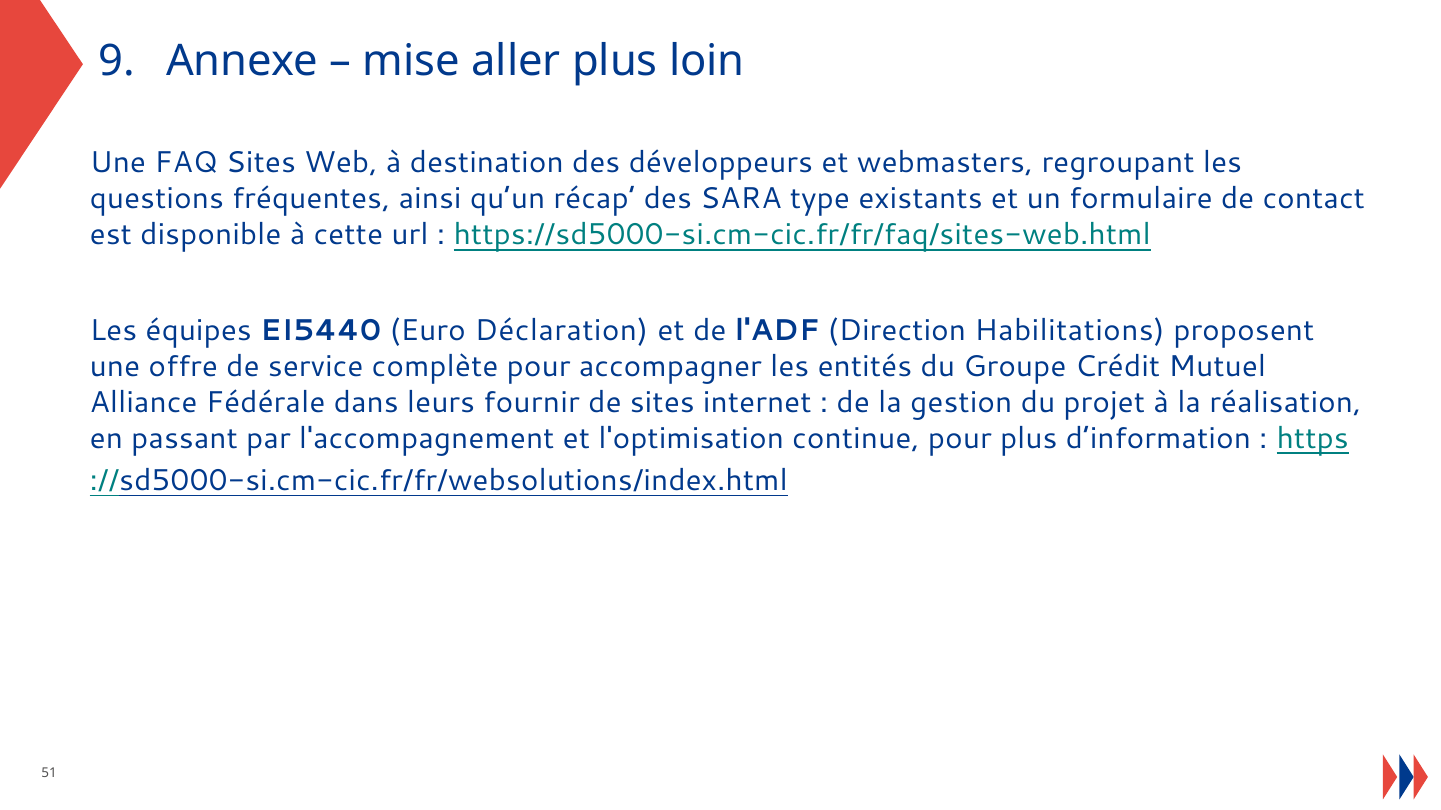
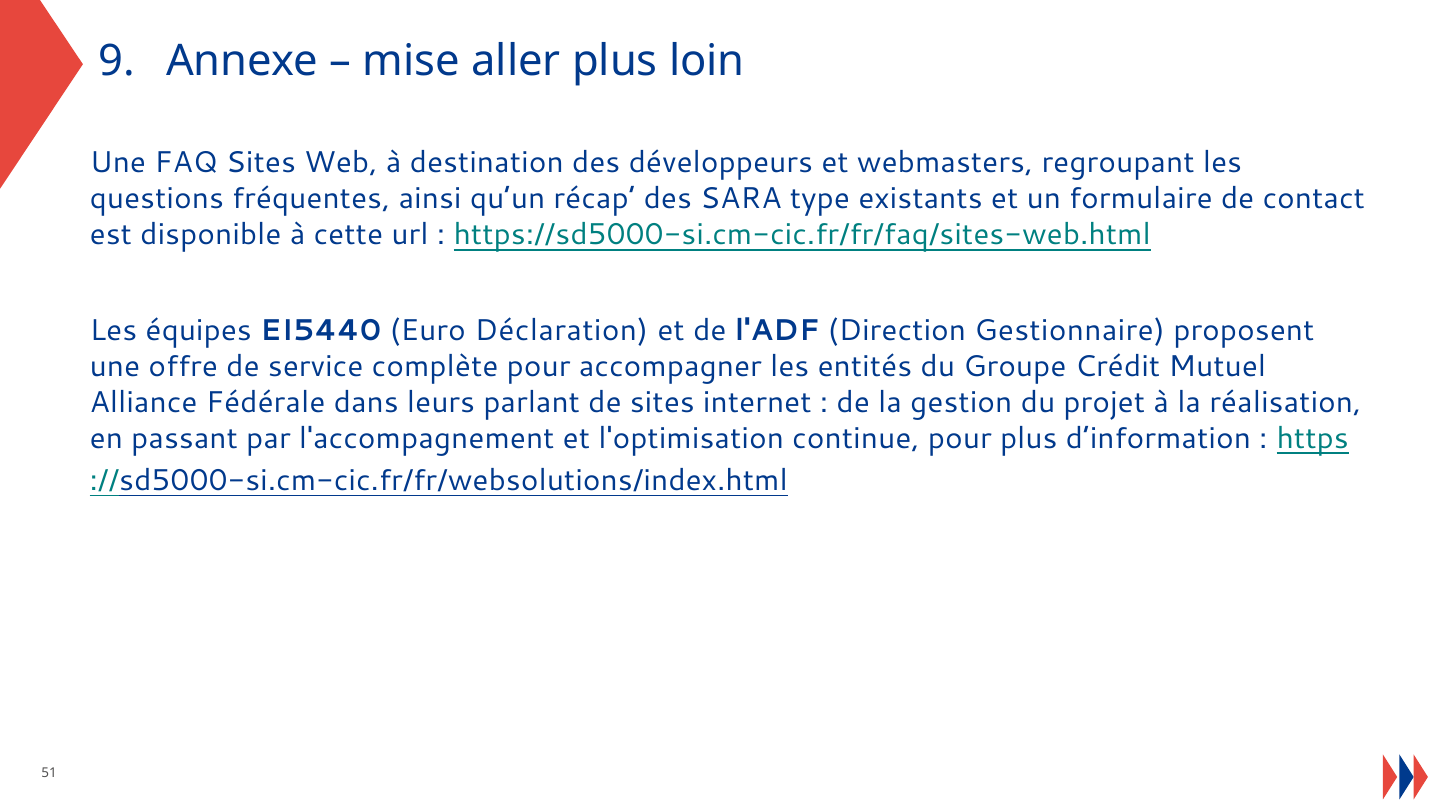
Habilitations: Habilitations -> Gestionnaire (1070, 331)
fournir: fournir -> parlant (532, 403)
